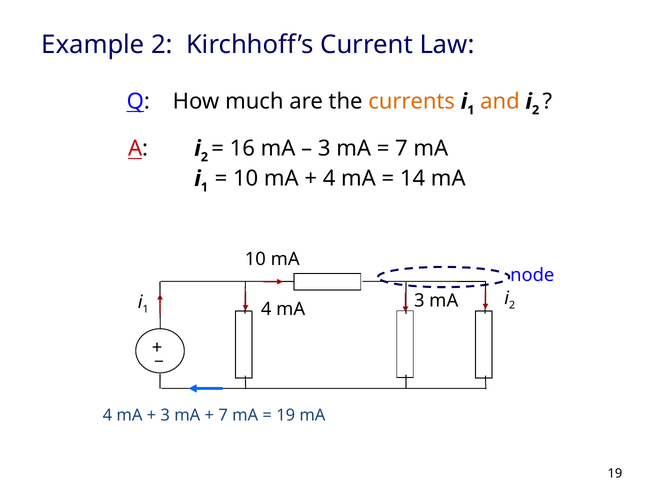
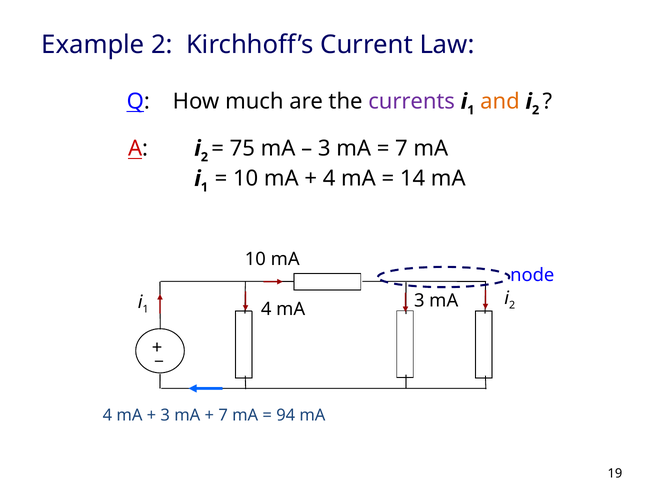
currents colour: orange -> purple (412, 101)
16: 16 -> 75 (242, 148)
19: 19 -> 94 (286, 415)
